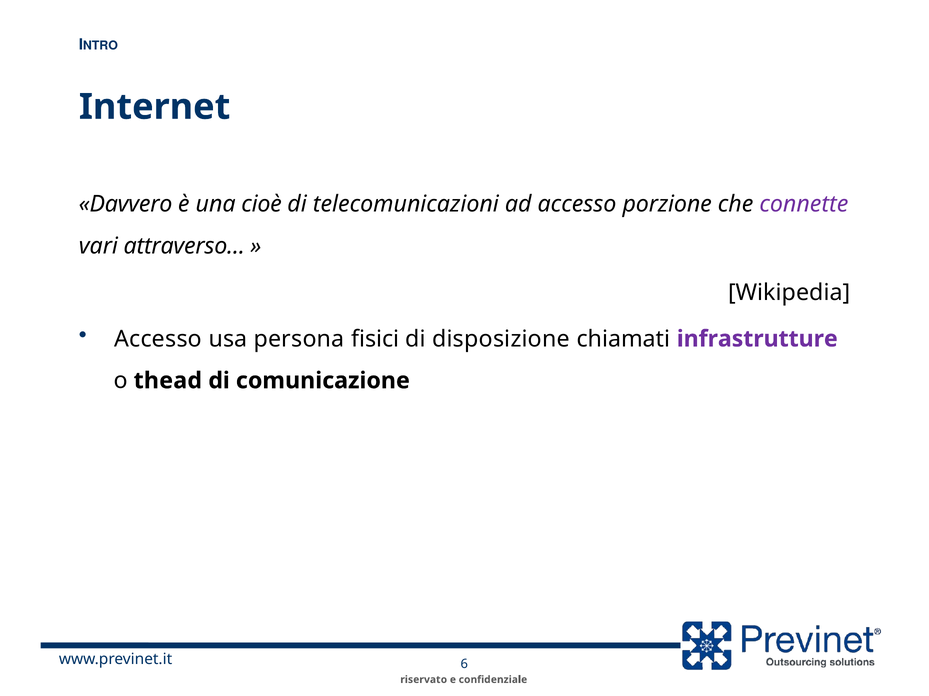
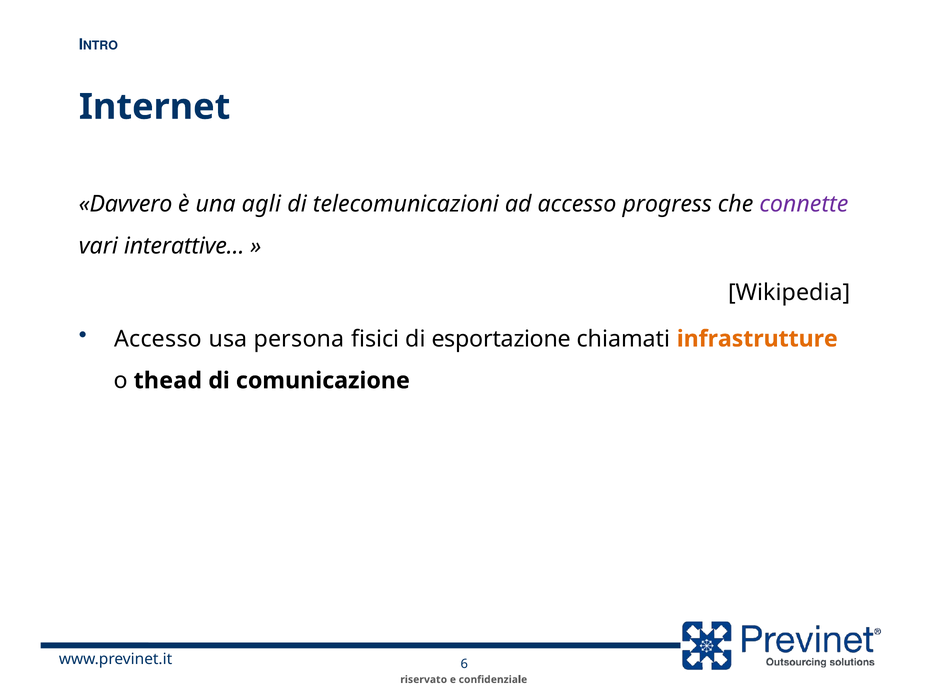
cioè: cioè -> agli (261, 205)
porzione: porzione -> progress (667, 205)
attraverso…: attraverso… -> interattive… (184, 246)
disposizione: disposizione -> esportazione (501, 339)
infrastrutture colour: purple -> orange (757, 339)
